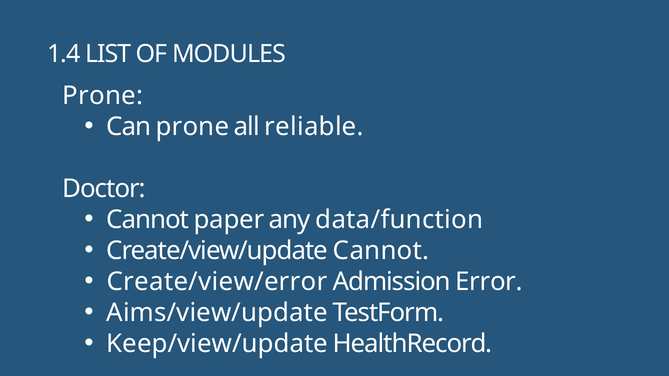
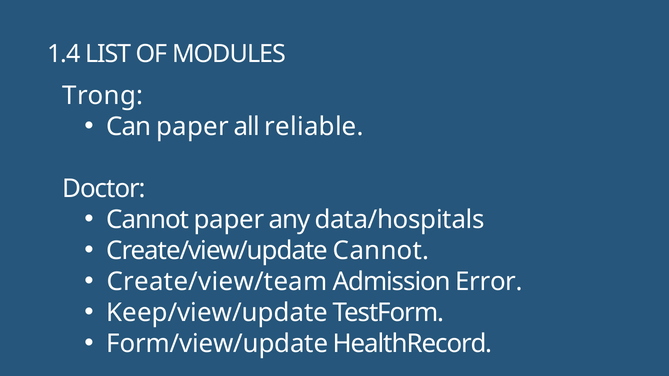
Prone: Prone -> Trong (103, 96)
Can prone: prone -> paper (192, 127)
data/function: data/function -> data/hospitals (400, 220)
Create/view/error: Create/view/error -> Create/view/team (217, 282)
Aims/view/update: Aims/view/update -> Keep/view/update (217, 313)
Keep/view/update: Keep/view/update -> Form/view/update (217, 344)
